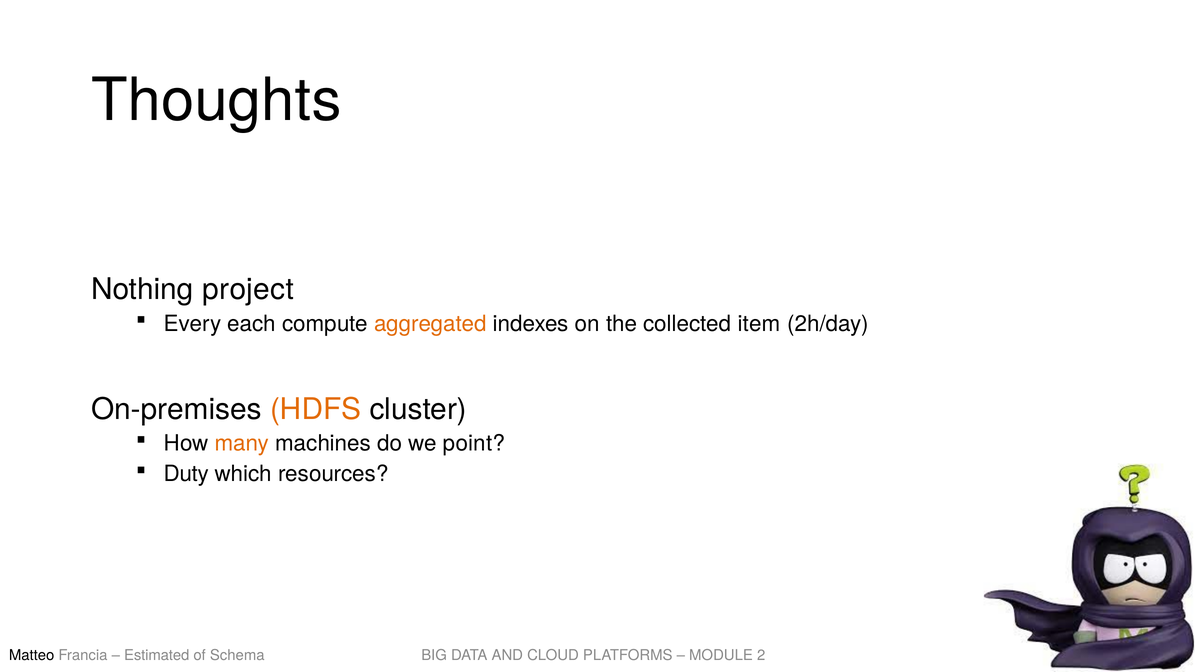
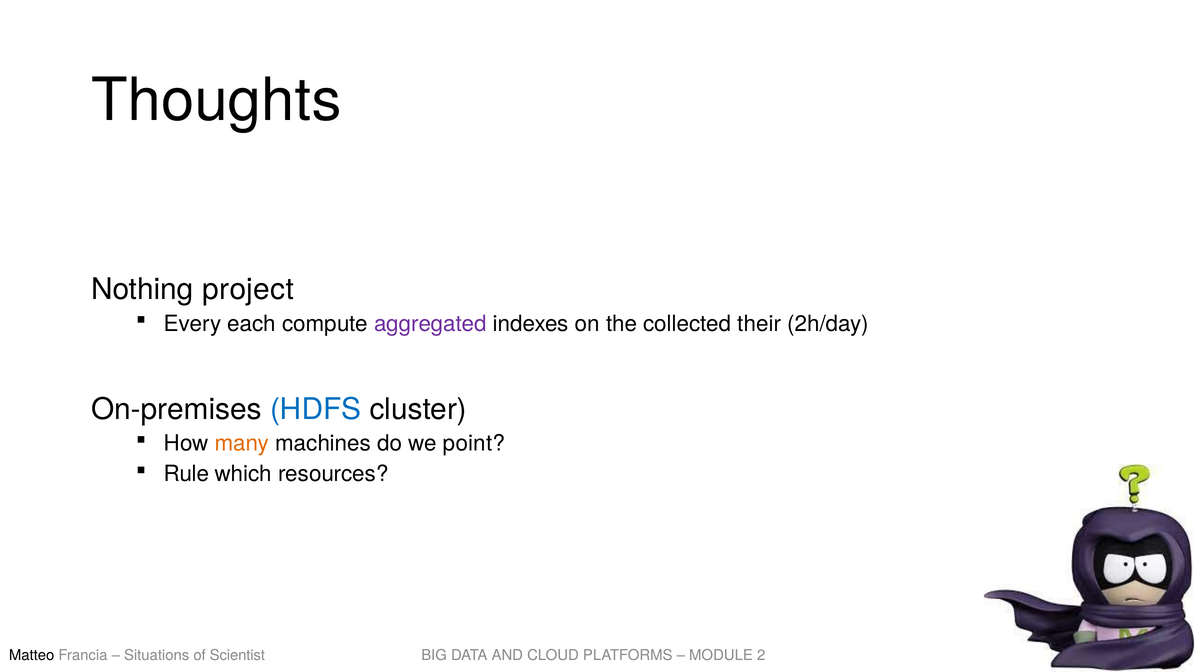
aggregated colour: orange -> purple (430, 324)
item: item -> their (759, 324)
HDFS colour: orange -> blue (316, 409)
Duty: Duty -> Rule (186, 474)
Estimated: Estimated -> Situations (157, 655)
Schema: Schema -> Scientist (237, 655)
